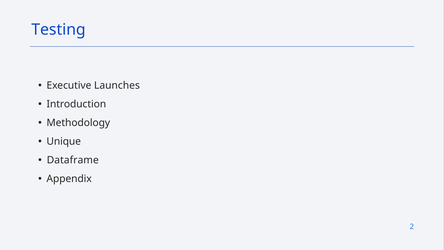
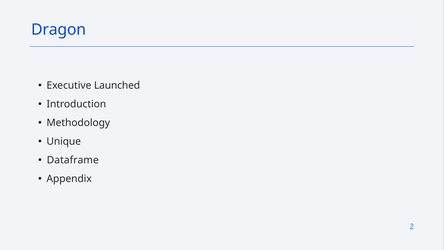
Testing: Testing -> Dragon (59, 30)
Launches: Launches -> Launched (117, 85)
